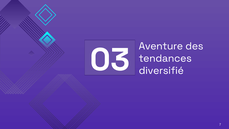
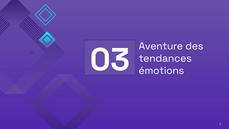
diversifié: diversifié -> émotions (161, 70)
